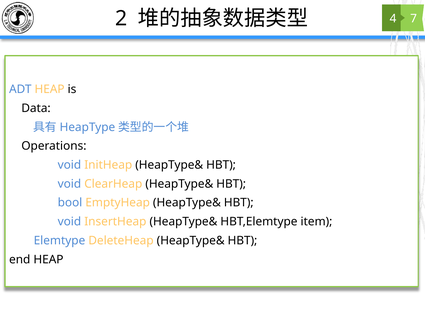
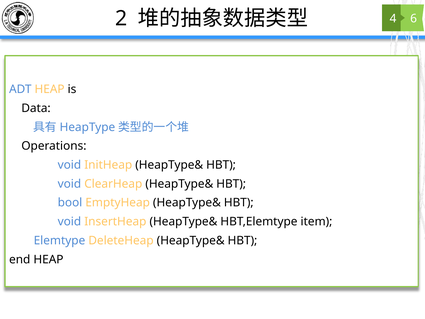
7: 7 -> 6 (414, 19)
